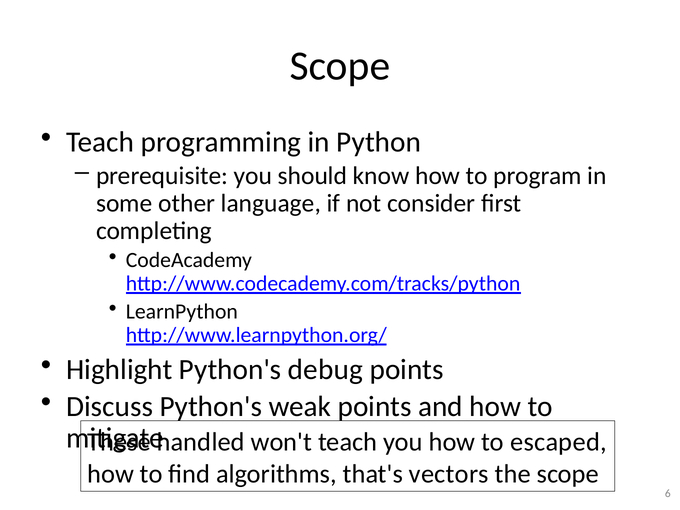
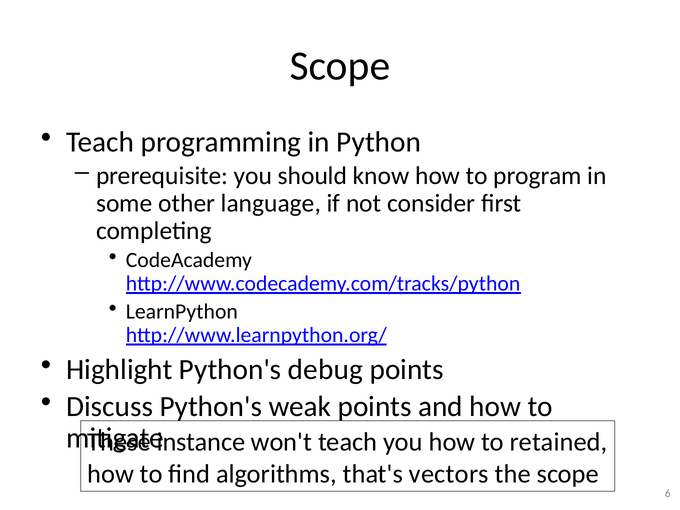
handled: handled -> instance (201, 442)
escaped: escaped -> retained (559, 442)
